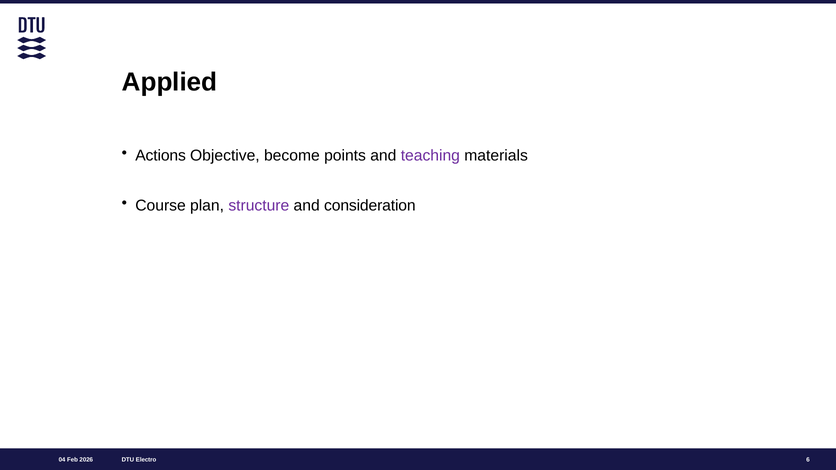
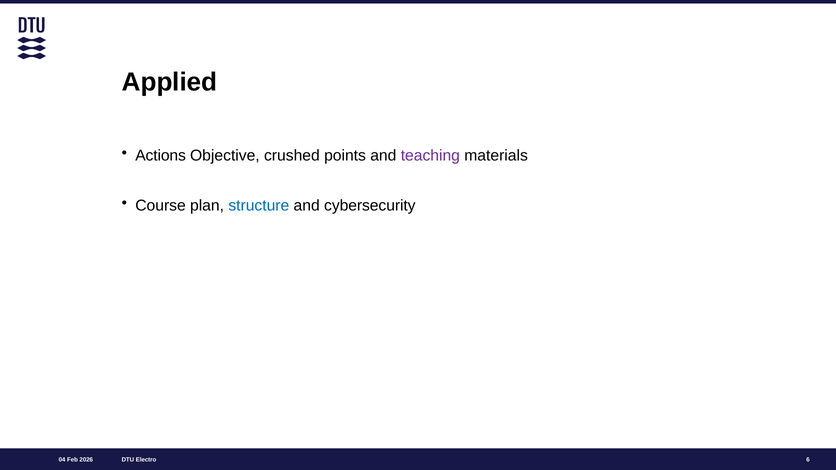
become: become -> crushed (292, 156)
structure colour: purple -> blue (259, 206)
consideration: consideration -> cybersecurity (370, 206)
